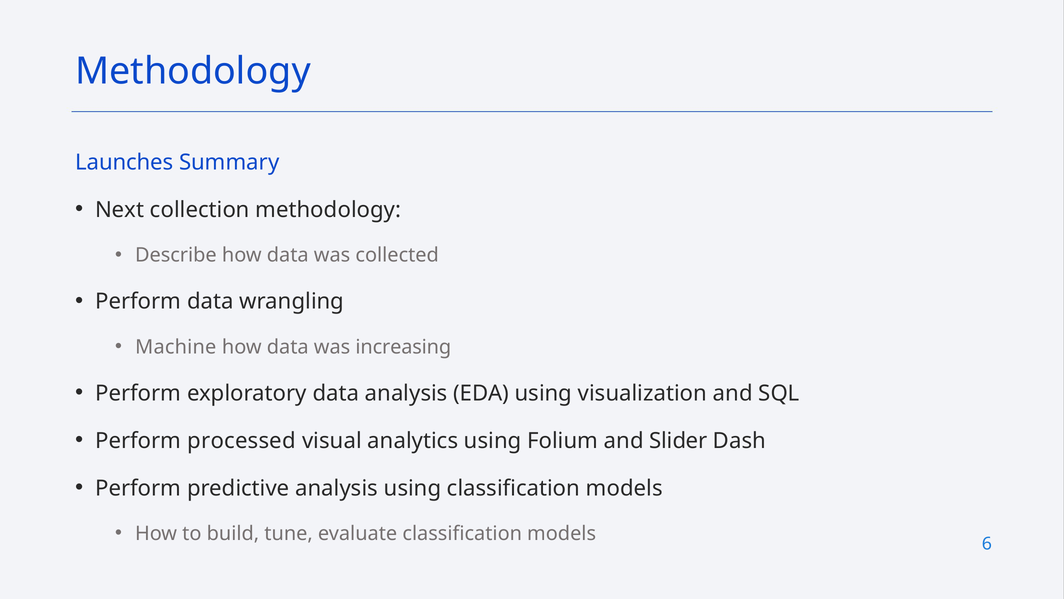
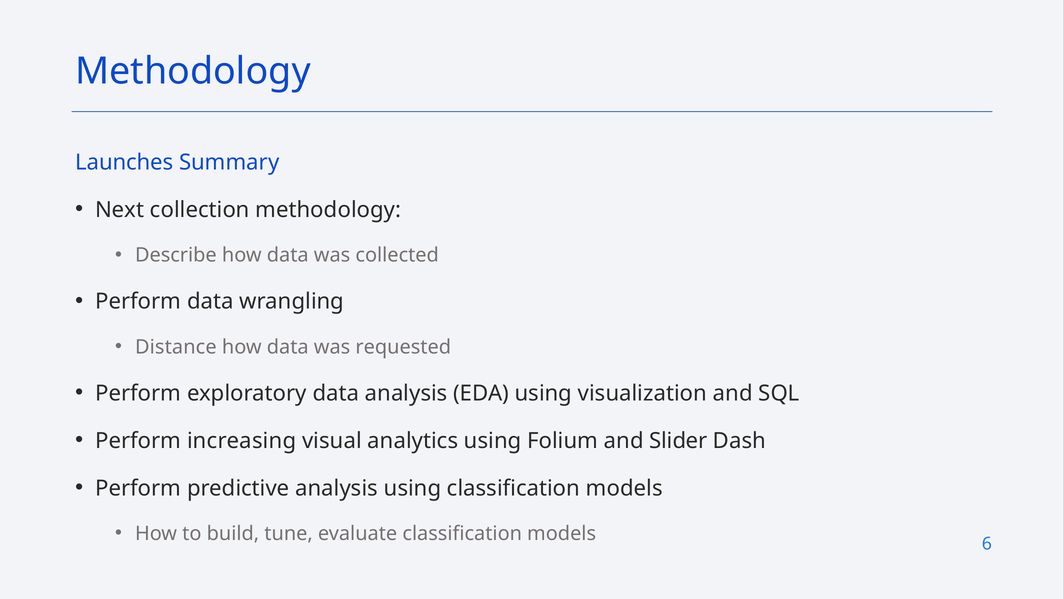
Machine: Machine -> Distance (176, 347)
increasing: increasing -> requested (403, 347)
processed: processed -> increasing (242, 440)
